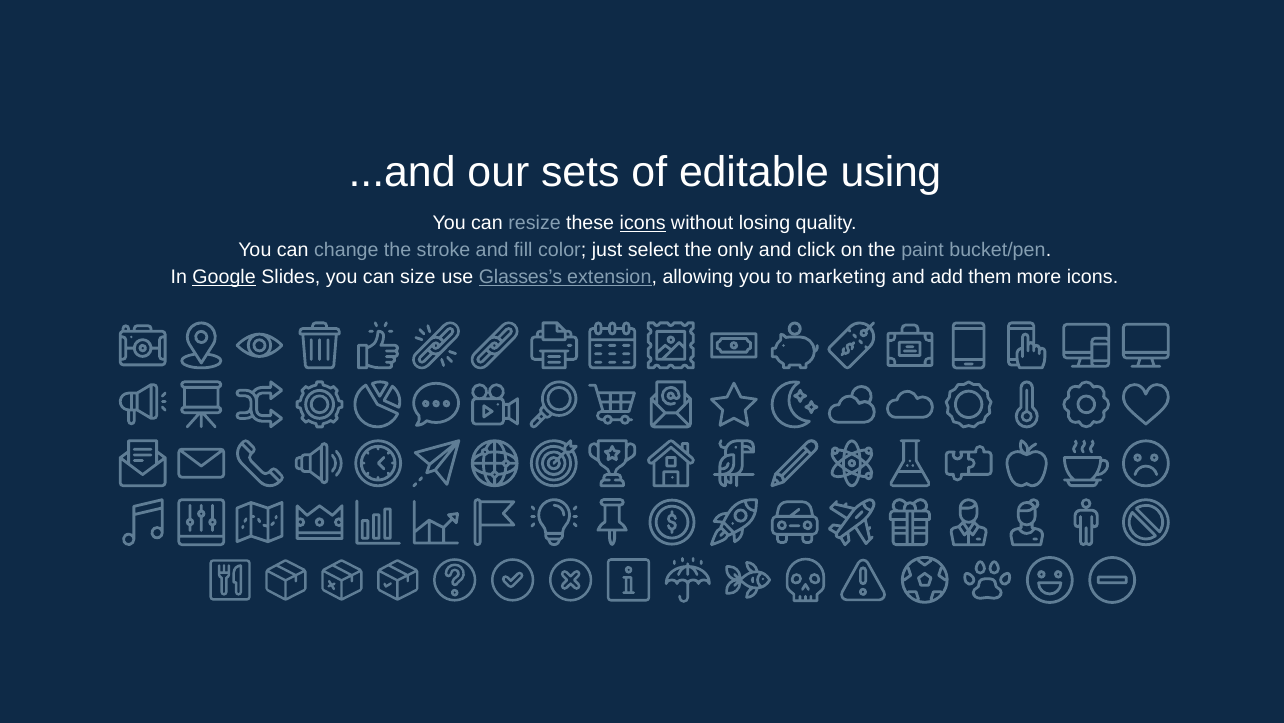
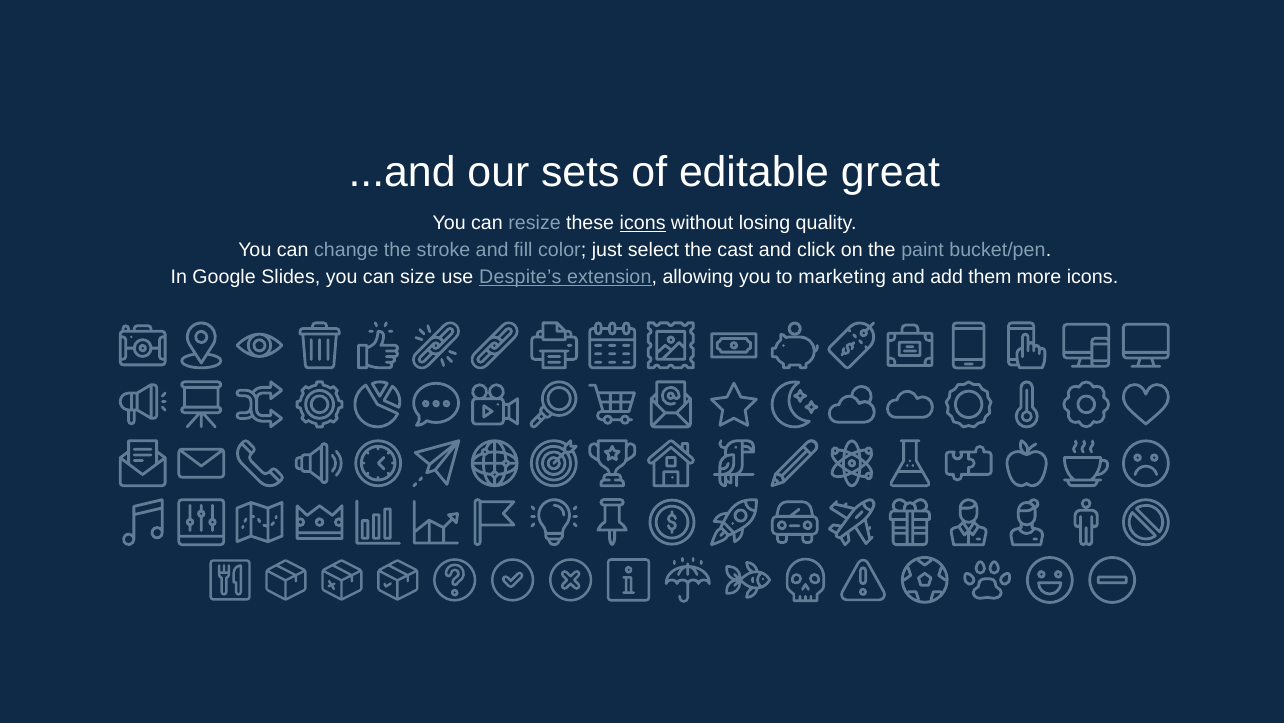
using: using -> great (890, 173)
only: only -> cast (735, 250)
Google underline: present -> none (224, 277)
Glasses’s: Glasses’s -> Despite’s (520, 277)
